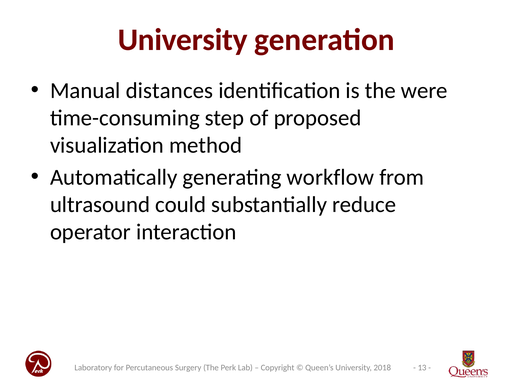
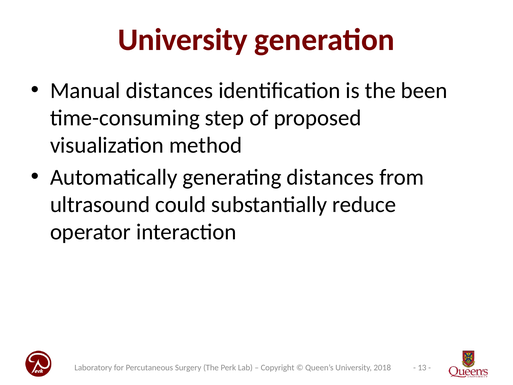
were: were -> been (424, 91)
generating workflow: workflow -> distances (330, 177)
